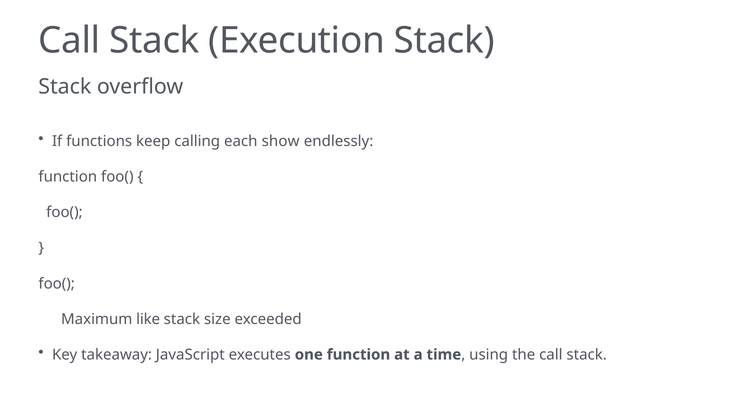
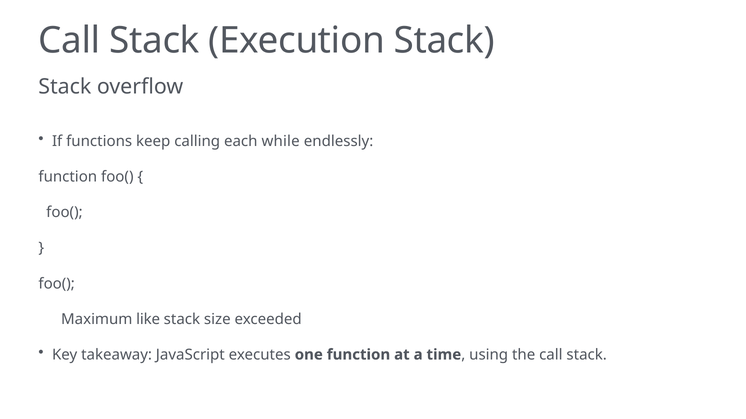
show: show -> while (281, 142)
